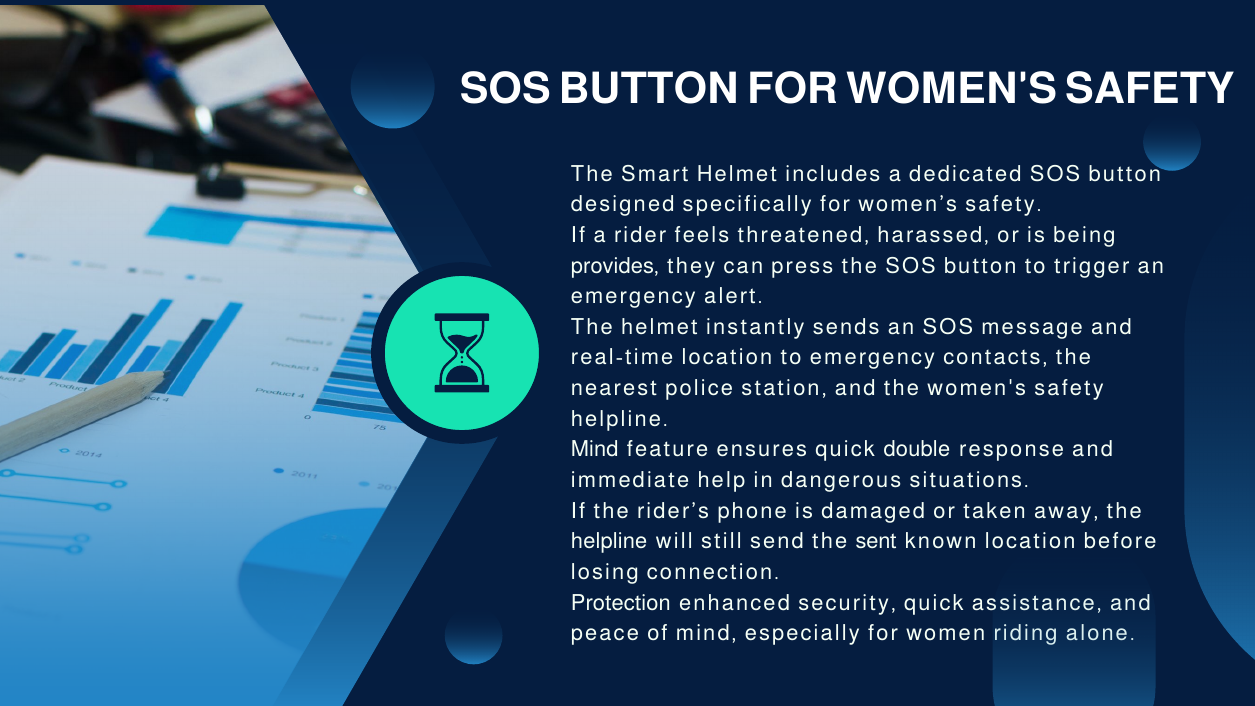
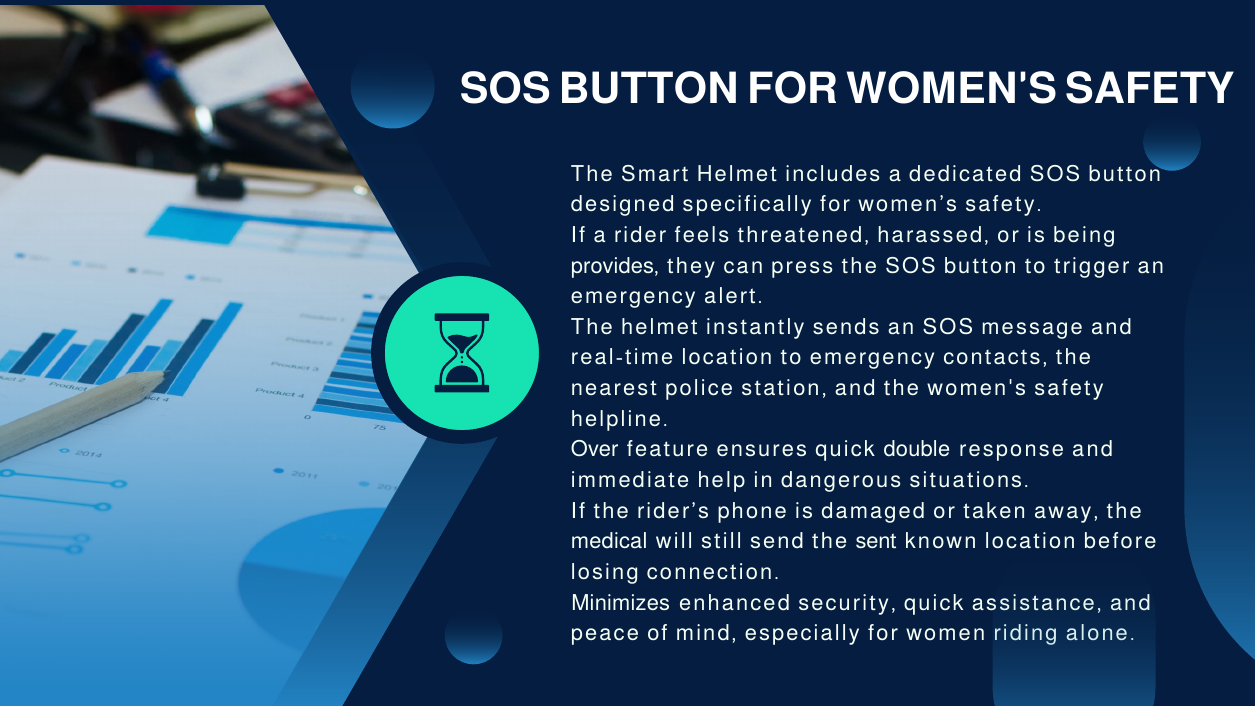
Mind: Mind -> Over (595, 450)
helpline: helpline -> medical (609, 541)
Protection: Protection -> Minimizes (621, 603)
